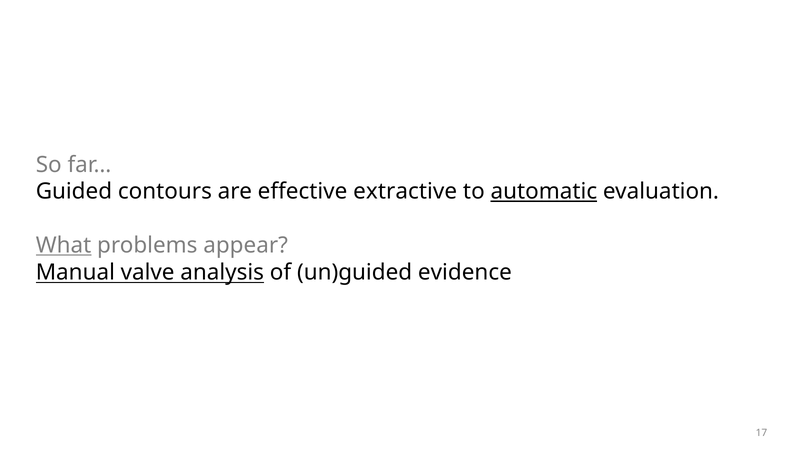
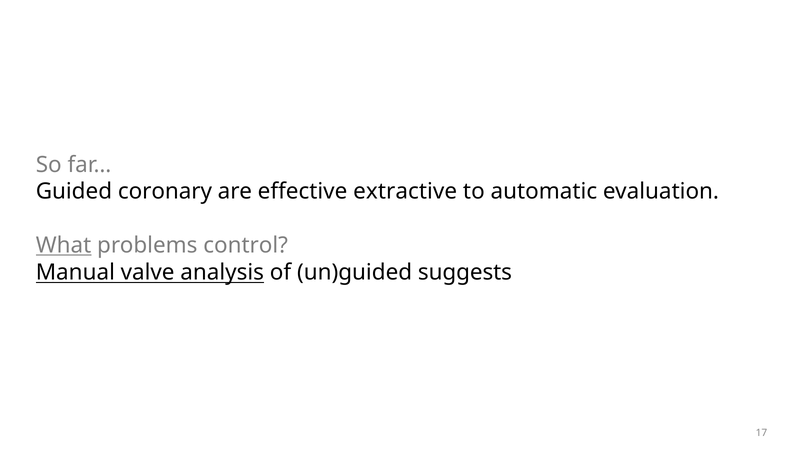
contours: contours -> coronary (165, 192)
automatic underline: present -> none (544, 192)
appear: appear -> control (246, 246)
evidence: evidence -> suggests (465, 273)
